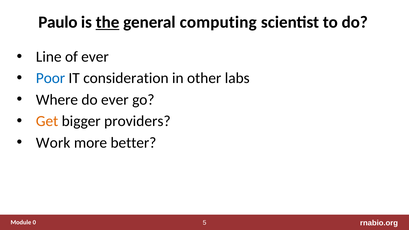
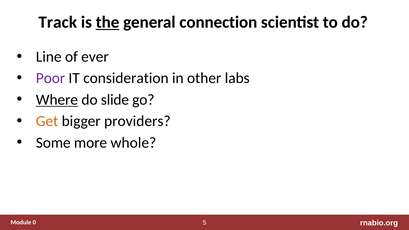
Paulo: Paulo -> Track (58, 22)
computing: computing -> connection (218, 22)
Poor colour: blue -> purple (51, 78)
Where underline: none -> present (57, 100)
do ever: ever -> slide (115, 100)
Work: Work -> Some (53, 143)
better: better -> whole (133, 143)
